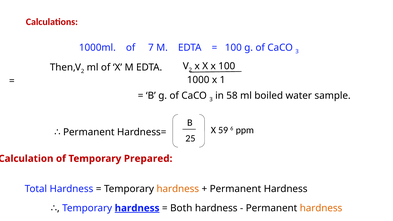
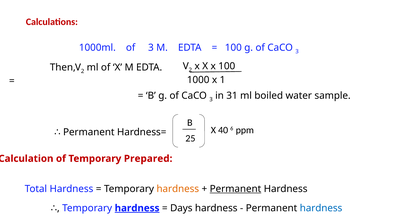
of 7: 7 -> 3 (151, 48)
58: 58 -> 31 (232, 96)
59: 59 -> 40 (223, 130)
Permanent underline: none -> present (235, 189)
Both: Both -> Days (181, 208)
hardness colour: orange -> blue (321, 208)
